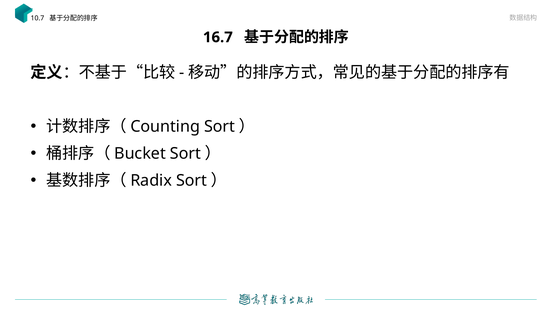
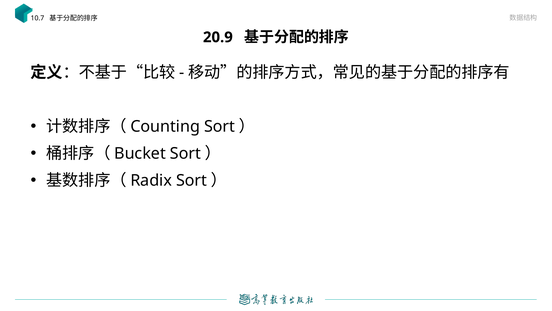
16.7: 16.7 -> 20.9 (218, 37)
